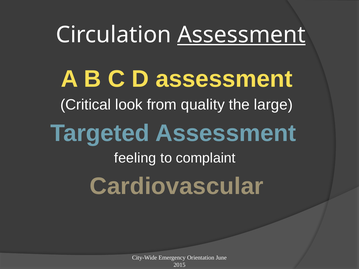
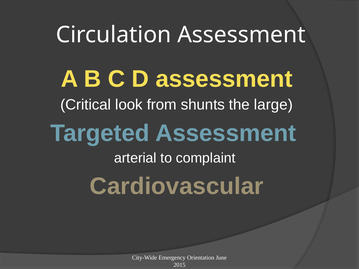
Assessment underline: present -> none (241, 35)
quality: quality -> shunts (203, 105)
feeling: feeling -> arterial (135, 158)
